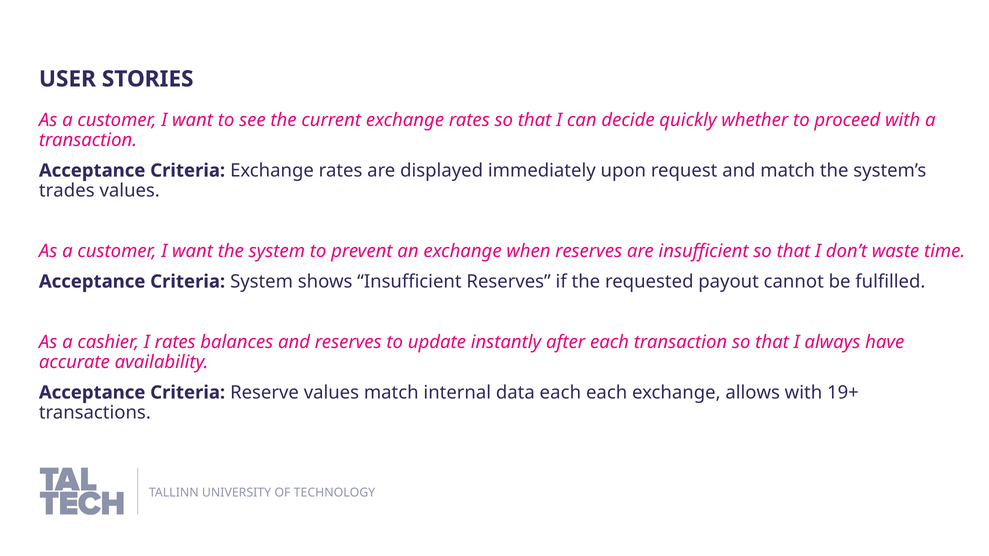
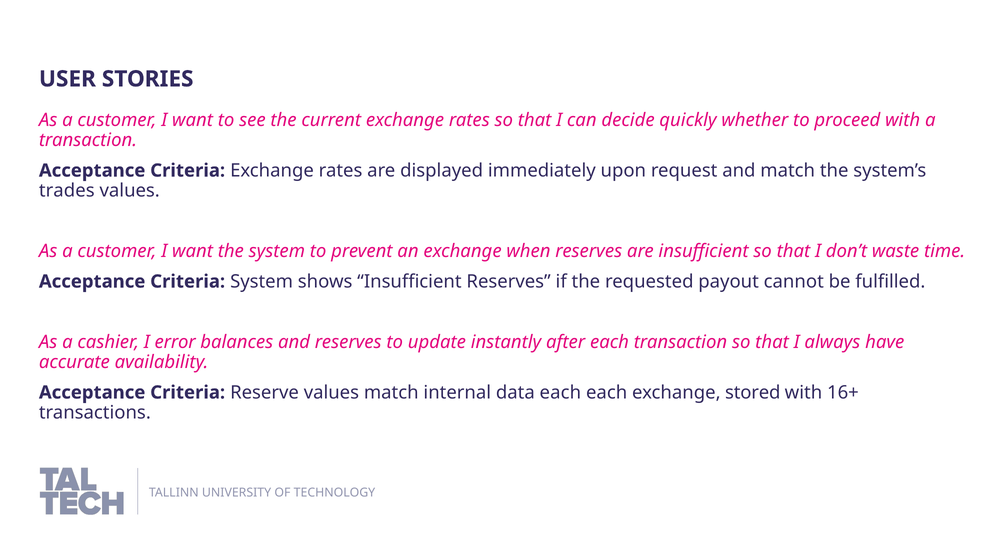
I rates: rates -> error (175, 342)
allows: allows -> stored (753, 393)
19+: 19+ -> 16+ (843, 393)
